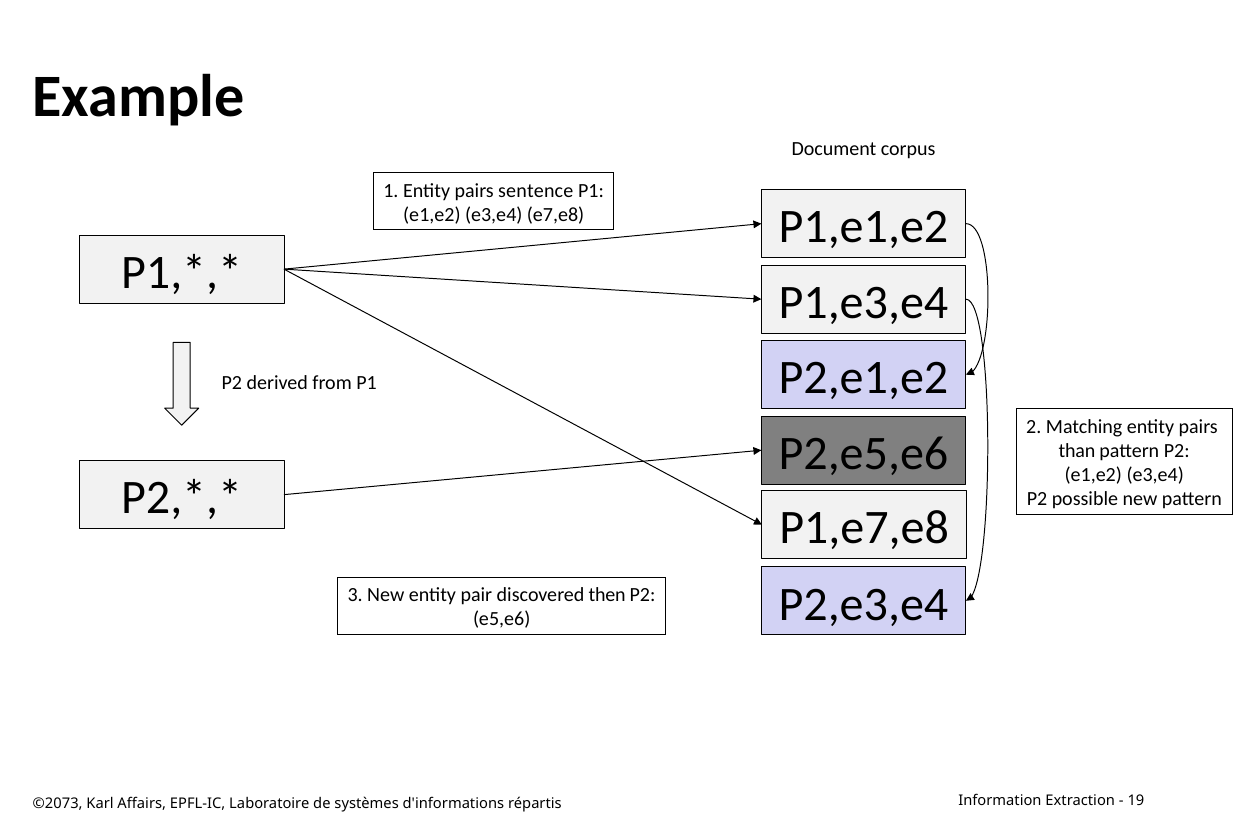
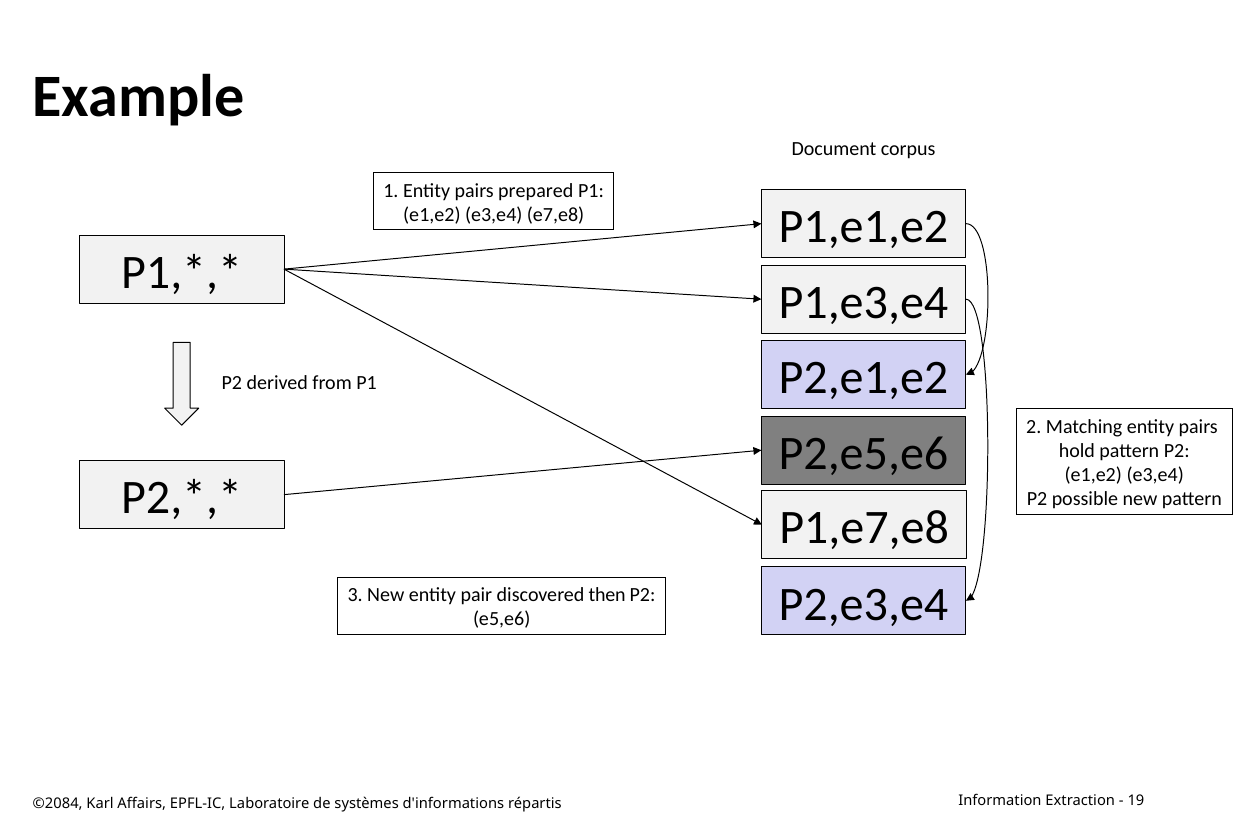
sentence: sentence -> prepared (536, 190)
than: than -> hold (1077, 451)
©2073: ©2073 -> ©2084 (58, 803)
